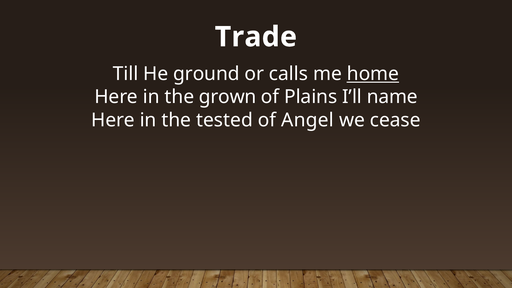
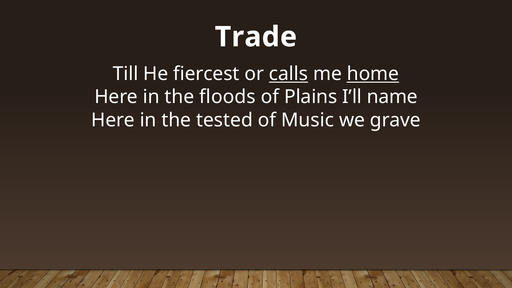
ground: ground -> fiercest (206, 74)
calls underline: none -> present (289, 74)
grown: grown -> floods (227, 97)
Angel: Angel -> Music (308, 120)
cease: cease -> grave (395, 120)
